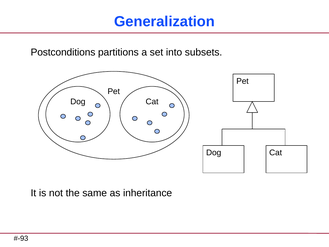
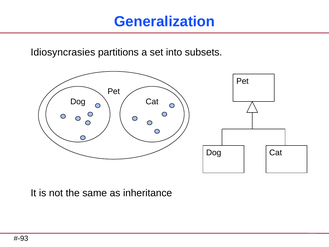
Postconditions: Postconditions -> Idiosyncrasies (63, 52)
